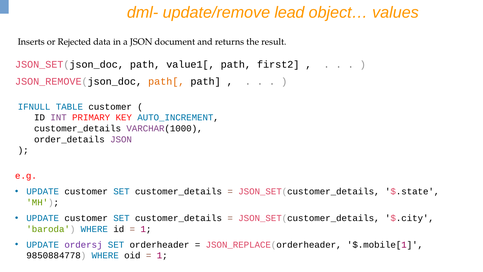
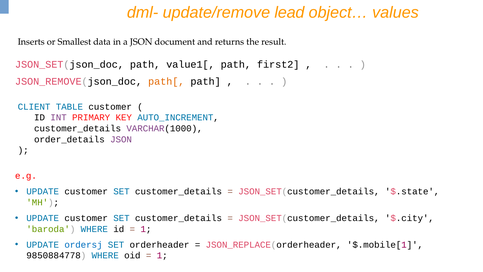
Rejected: Rejected -> Smallest (74, 42)
IFNULL: IFNULL -> CLIENT (34, 107)
ordersj colour: purple -> blue (83, 244)
